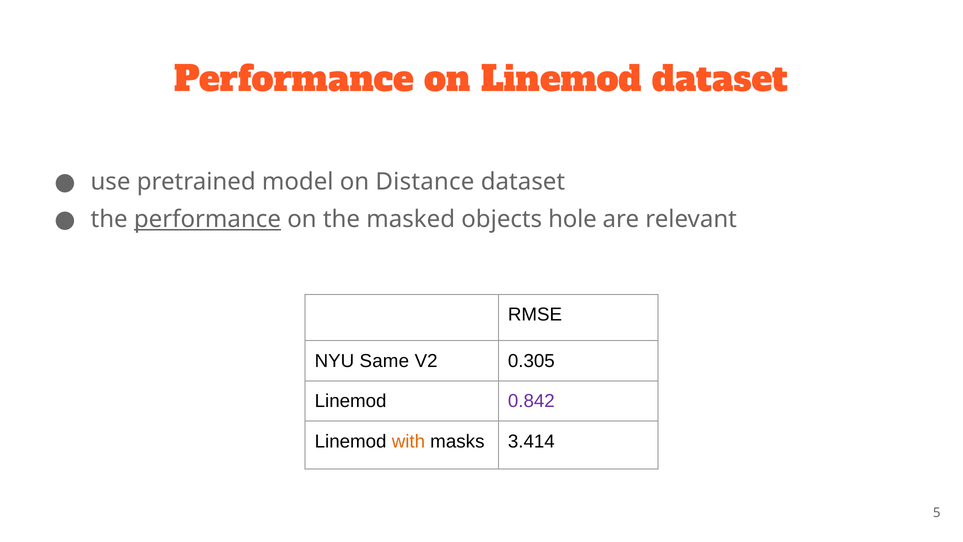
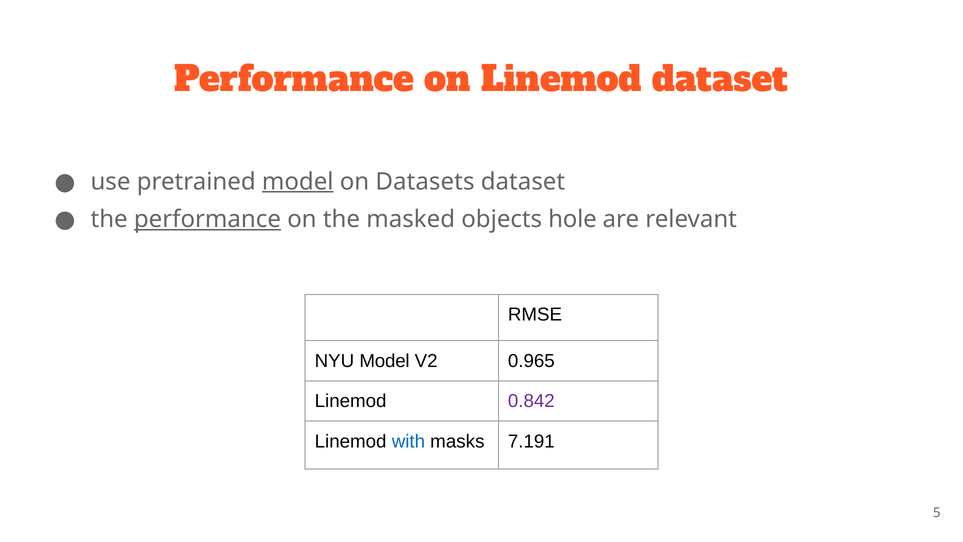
model underline: none -> present (298, 181)
Distance: Distance -> Datasets (425, 181)
NYU Same: Same -> Model (385, 361)
0.305: 0.305 -> 0.965 (531, 361)
with colour: orange -> blue (408, 441)
3.414: 3.414 -> 7.191 (531, 441)
